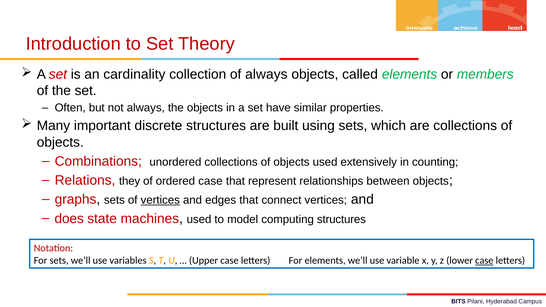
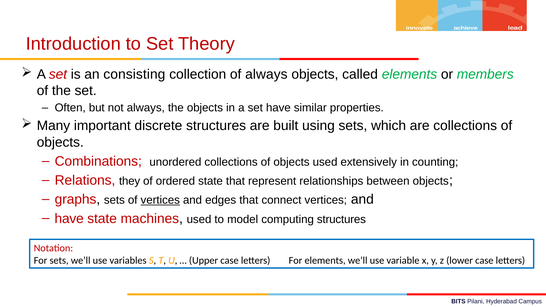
cardinality: cardinality -> consisting (134, 74)
ordered case: case -> state (211, 181)
does: does -> have (69, 219)
case underline: present -> none (484, 261)
